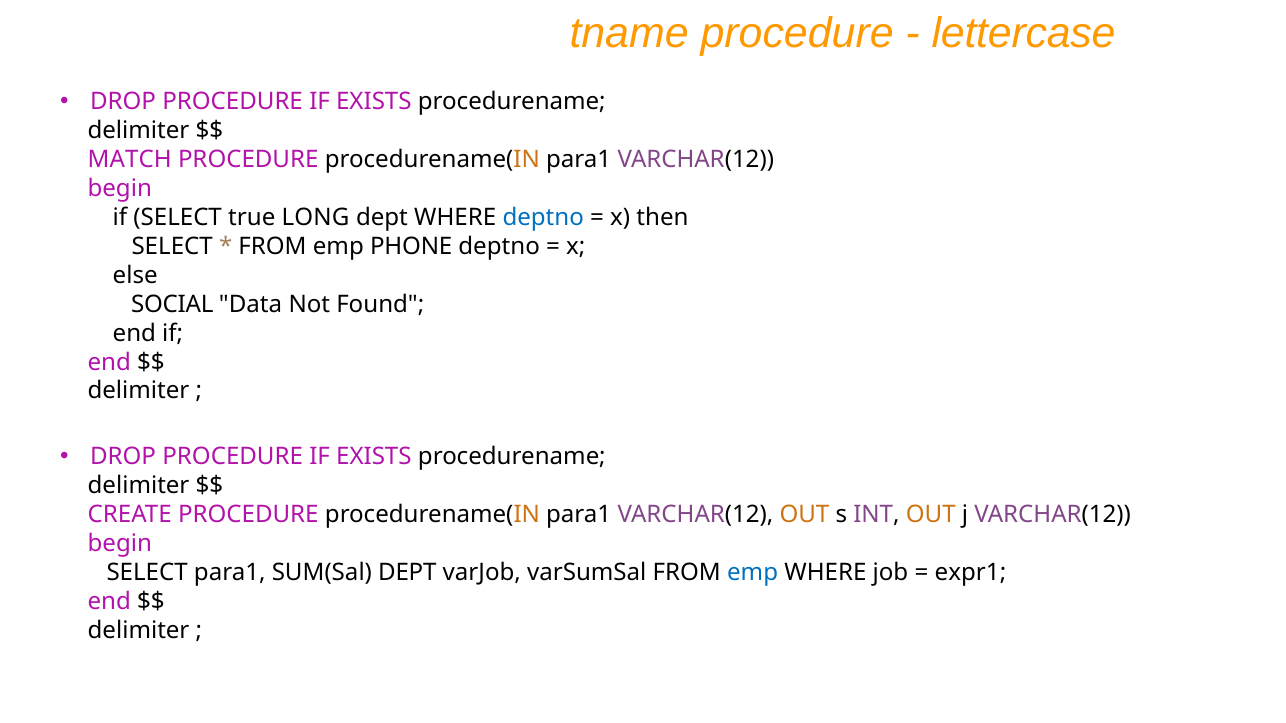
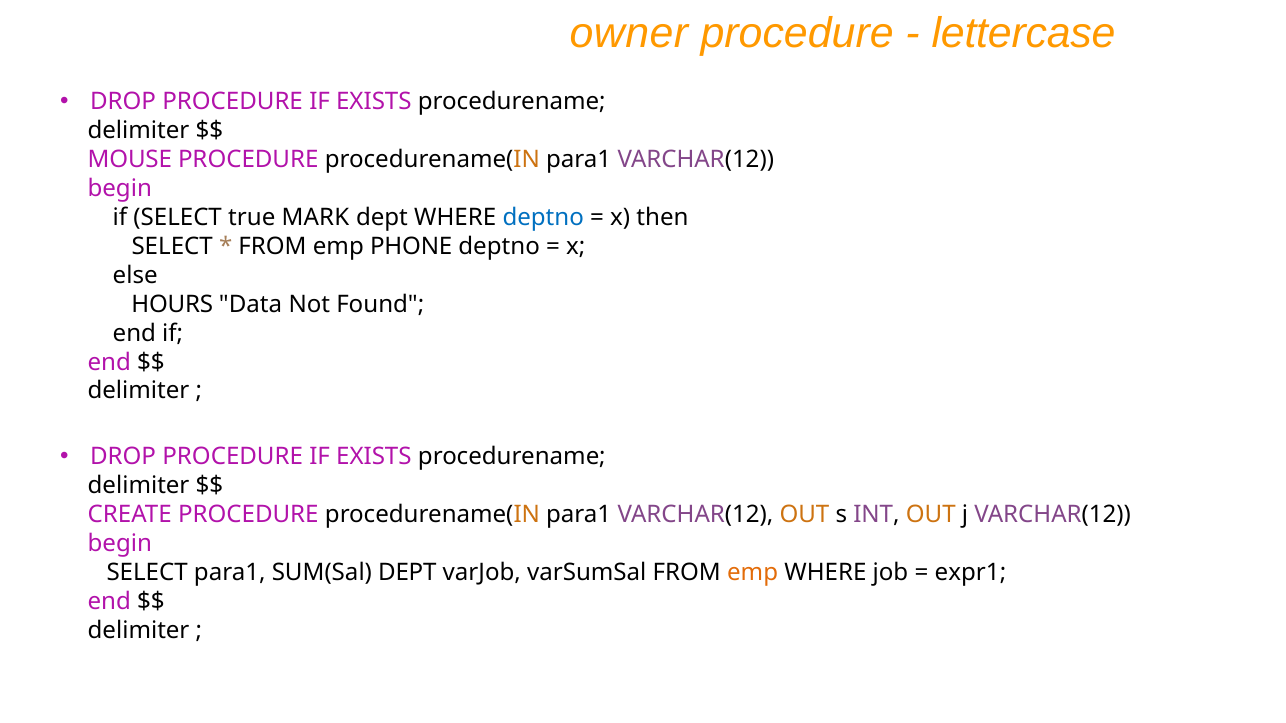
tname: tname -> owner (629, 33)
MATCH: MATCH -> MOUSE (130, 160)
LONG: LONG -> MARK (315, 218)
SOCIAL: SOCIAL -> HOURS (172, 304)
emp colour: blue -> orange (753, 573)
